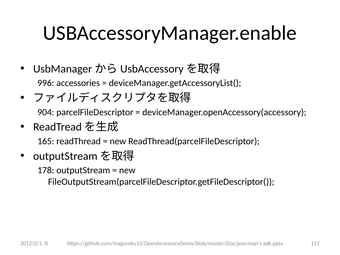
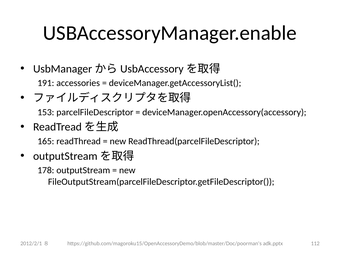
996: 996 -> 191 (46, 83)
904: 904 -> 153 (46, 112)
